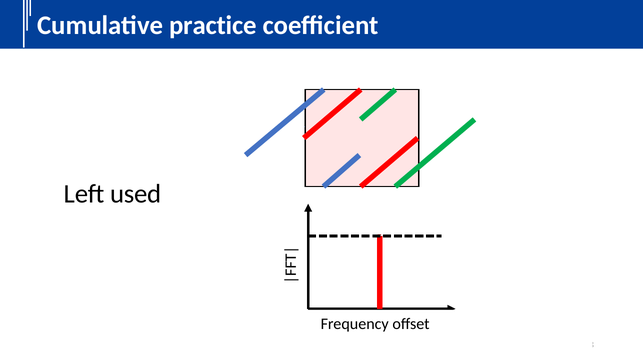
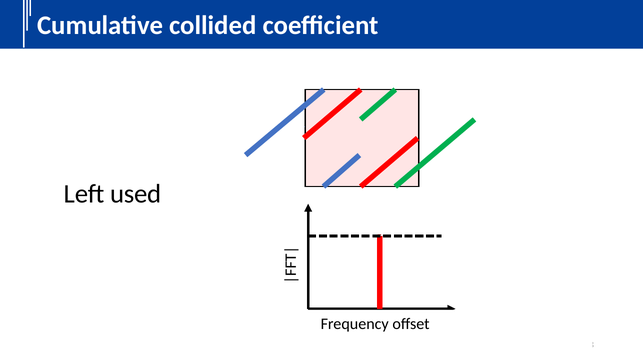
practice: practice -> collided (213, 25)
